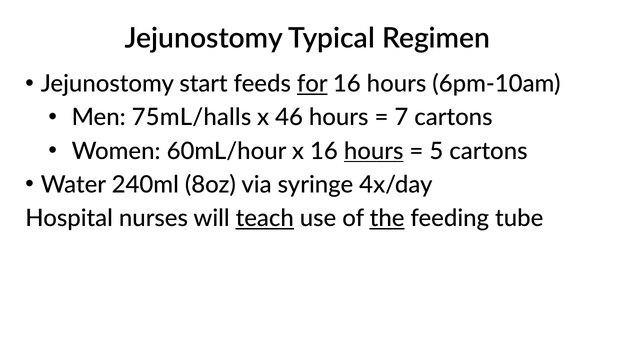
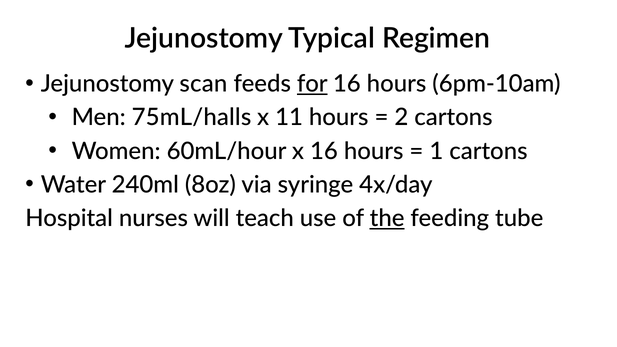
start: start -> scan (203, 84)
46: 46 -> 11 (289, 118)
7: 7 -> 2 (401, 118)
hours underline: present -> none (374, 151)
5: 5 -> 1 (436, 151)
teach underline: present -> none (265, 218)
